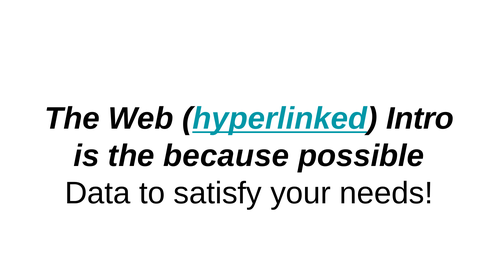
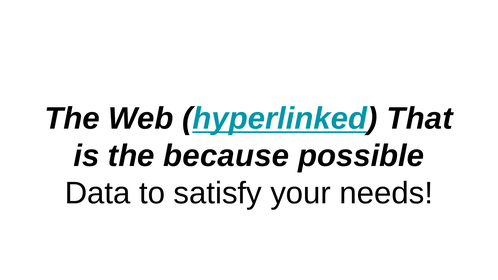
Intro: Intro -> That (420, 119)
